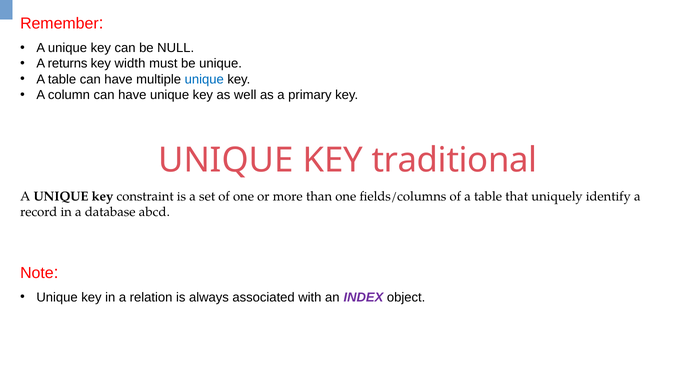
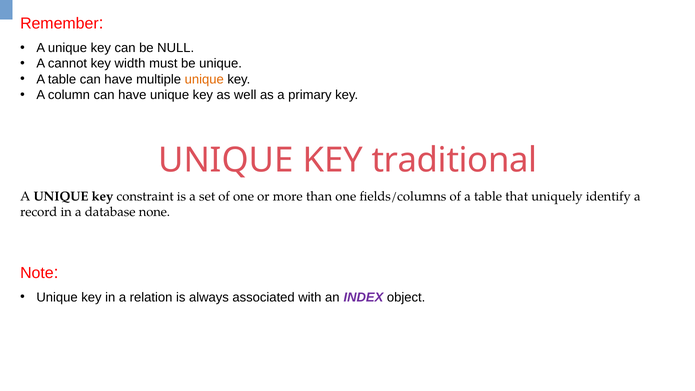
returns: returns -> cannot (68, 64)
unique colour: blue -> orange (204, 79)
abcd: abcd -> none (154, 212)
